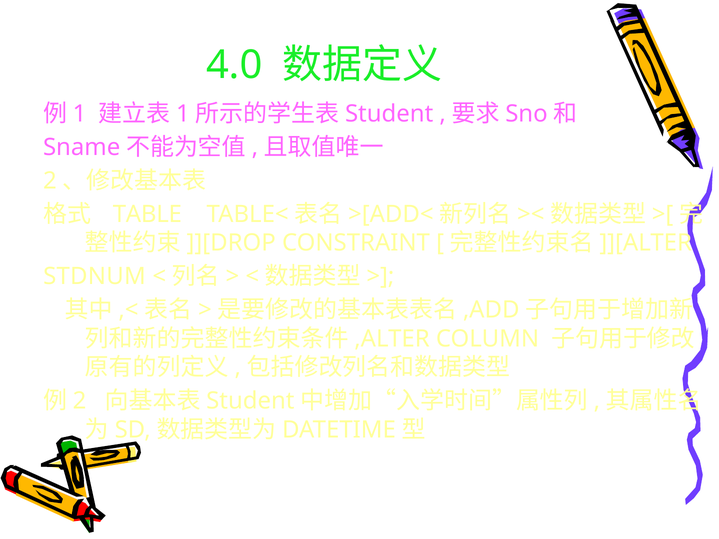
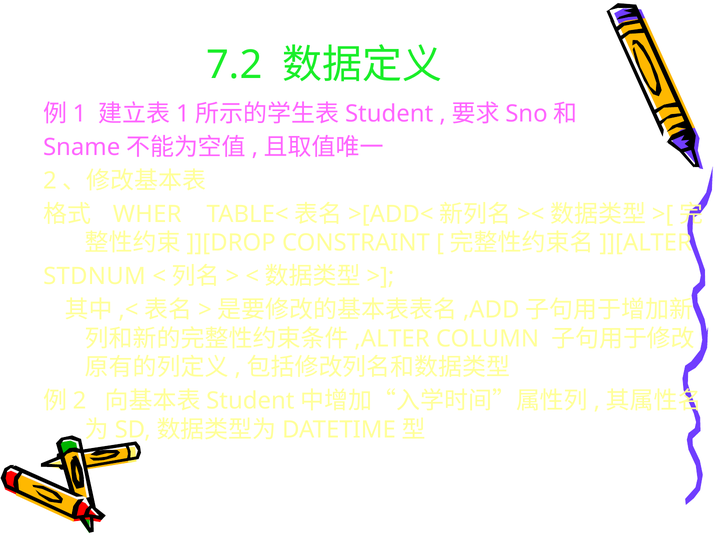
4.0: 4.0 -> 7.2 (234, 65)
TABLE: TABLE -> WHER (147, 214)
